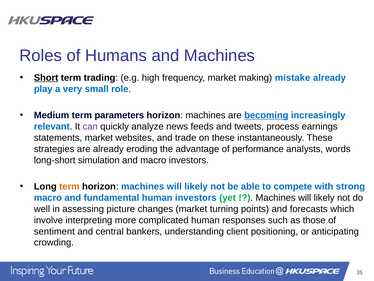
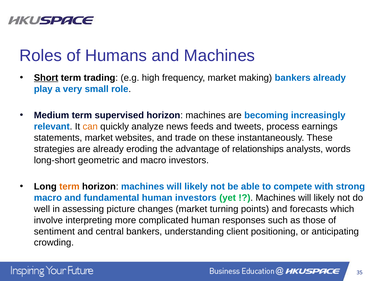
making mistake: mistake -> bankers (293, 78)
parameters: parameters -> supervised (119, 115)
becoming underline: present -> none (266, 115)
can colour: purple -> orange (90, 126)
performance: performance -> relationships (258, 149)
simulation: simulation -> geometric (99, 160)
